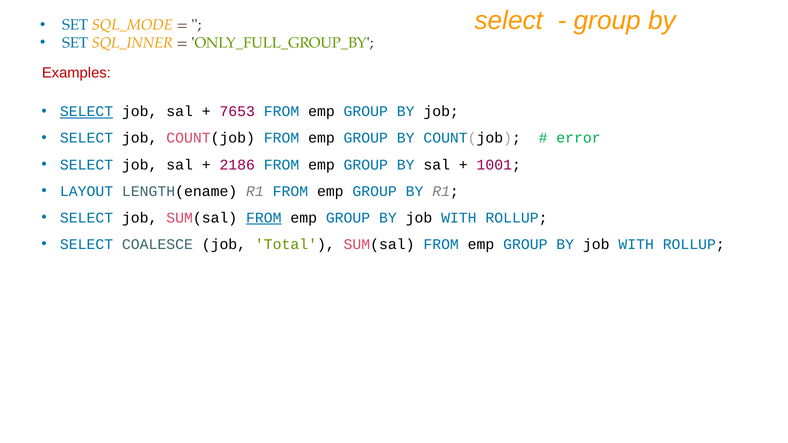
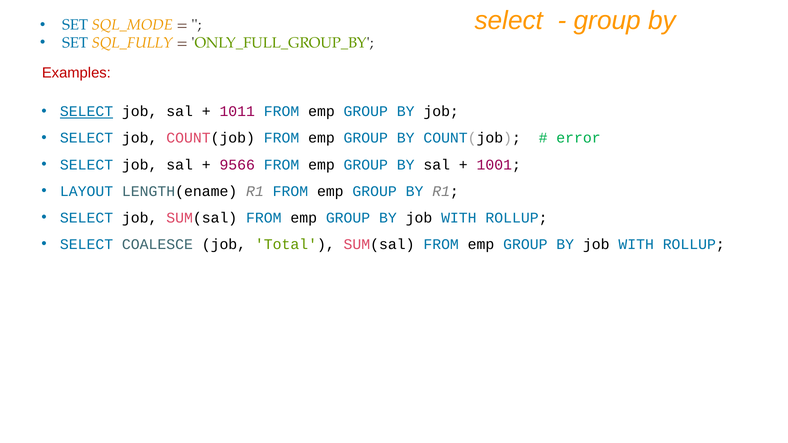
SQL_INNER: SQL_INNER -> SQL_FULLY (132, 43)
7653: 7653 -> 1011 (237, 112)
2186: 2186 -> 9566 (237, 165)
FROM underline: present -> none (264, 218)
